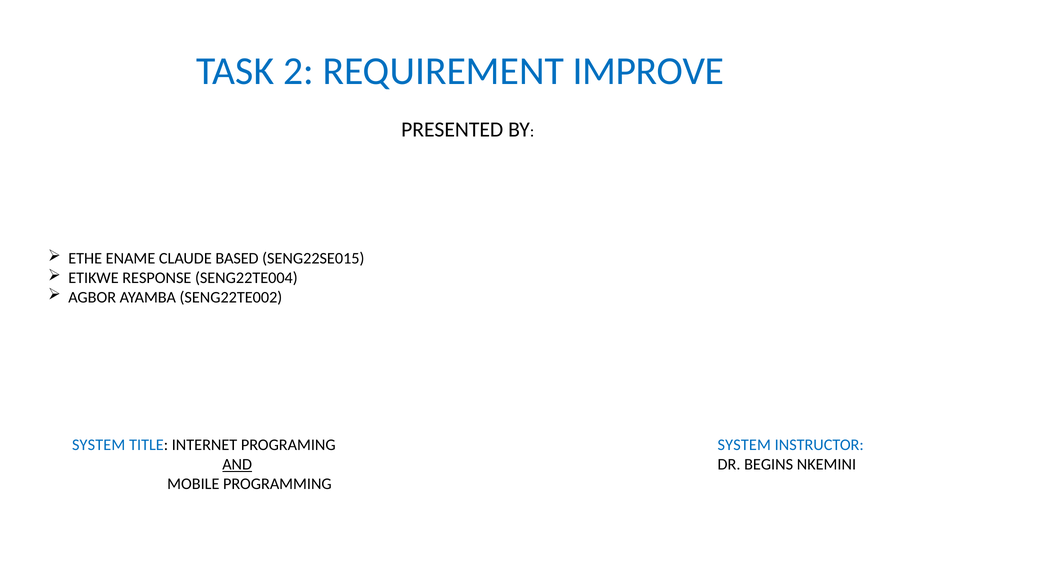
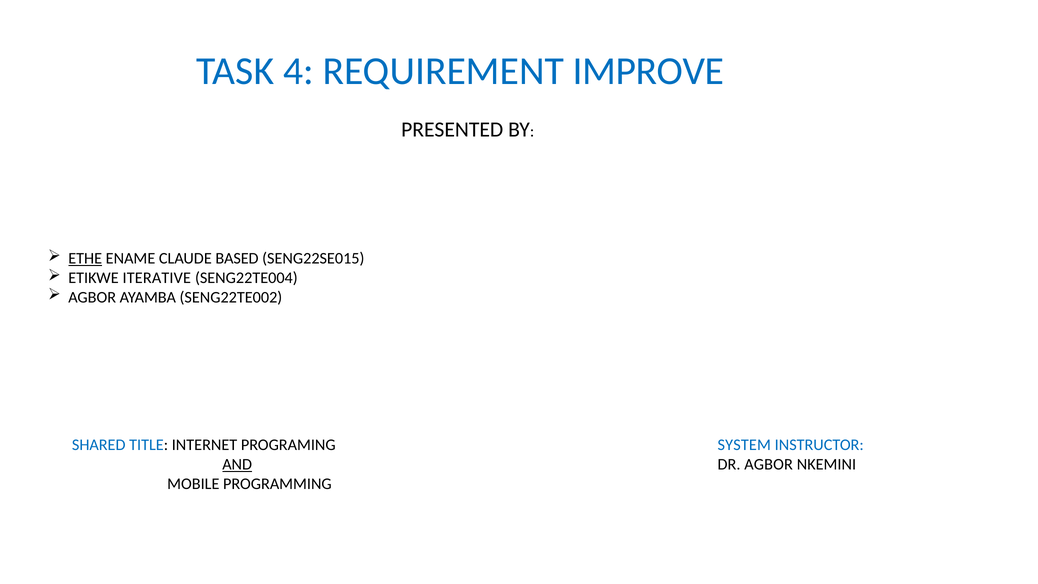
2: 2 -> 4 (298, 71)
ETHE underline: none -> present (85, 258)
RESPONSE: RESPONSE -> ITERATIVE (157, 278)
SYSTEM: SYSTEM -> SHARED (99, 445)
DR BEGINS: BEGINS -> AGBOR (769, 464)
